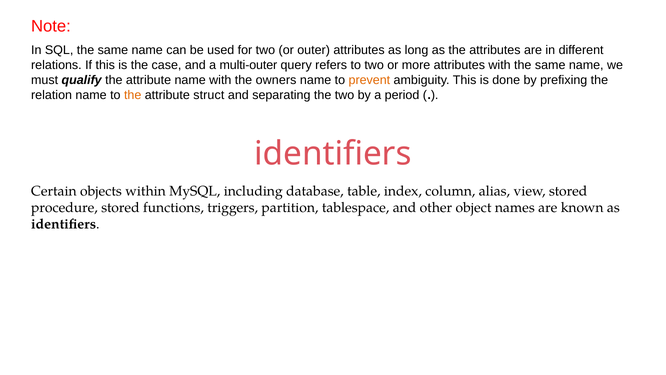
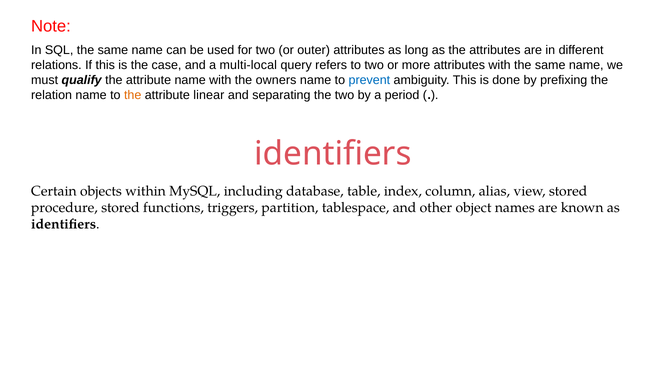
multi-outer: multi-outer -> multi-local (248, 65)
prevent colour: orange -> blue (369, 80)
struct: struct -> linear (209, 95)
